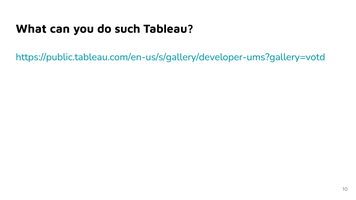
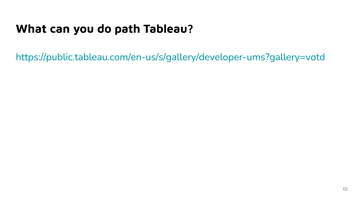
such: such -> path (127, 29)
